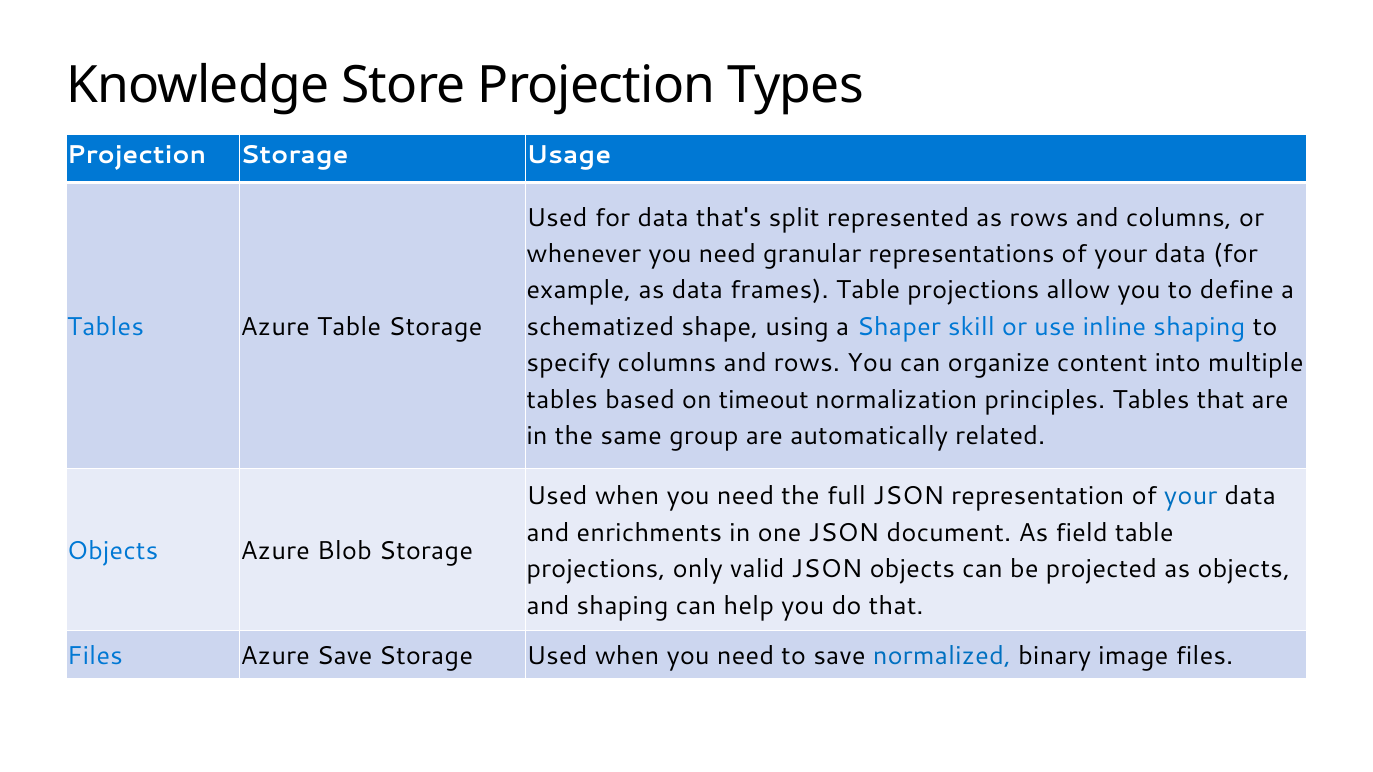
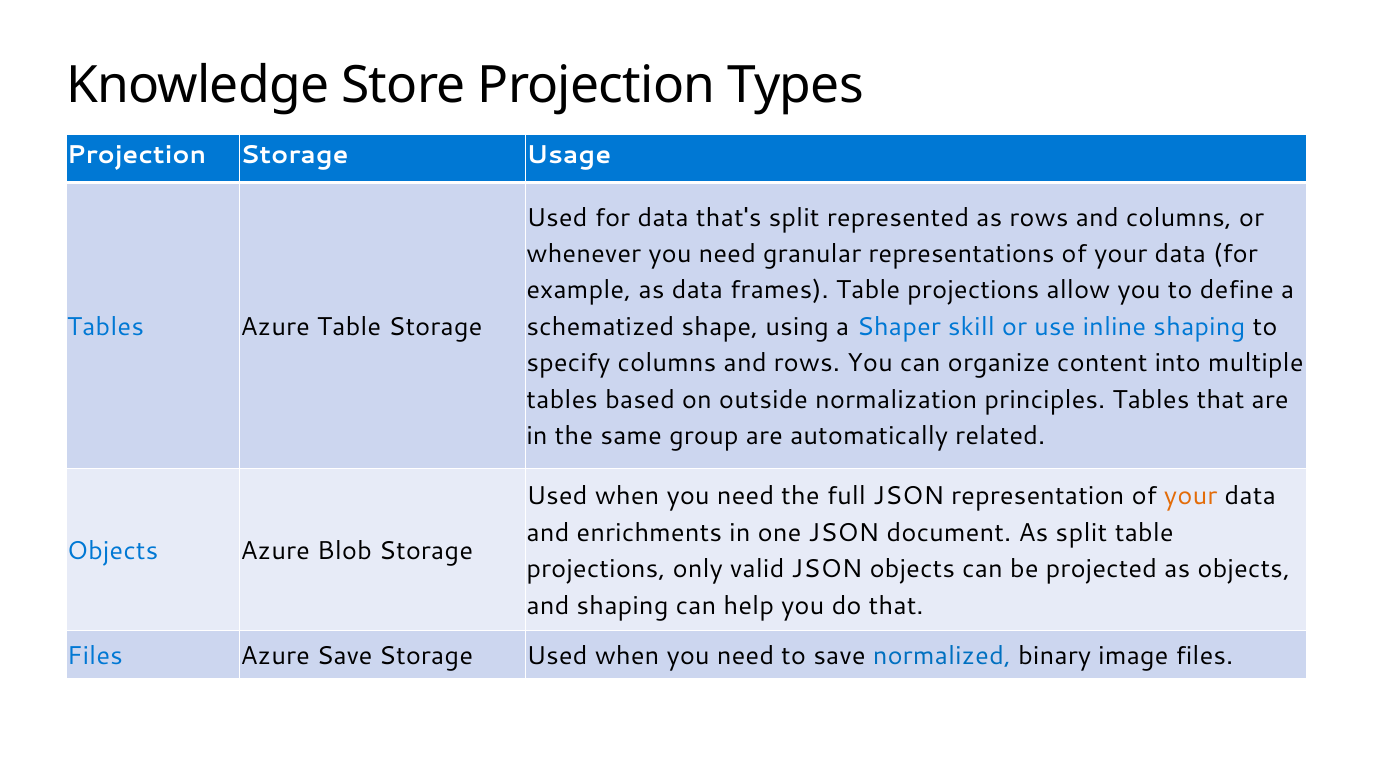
timeout: timeout -> outside (763, 400)
your colour: blue -> orange (1191, 497)
As field: field -> split (1081, 533)
